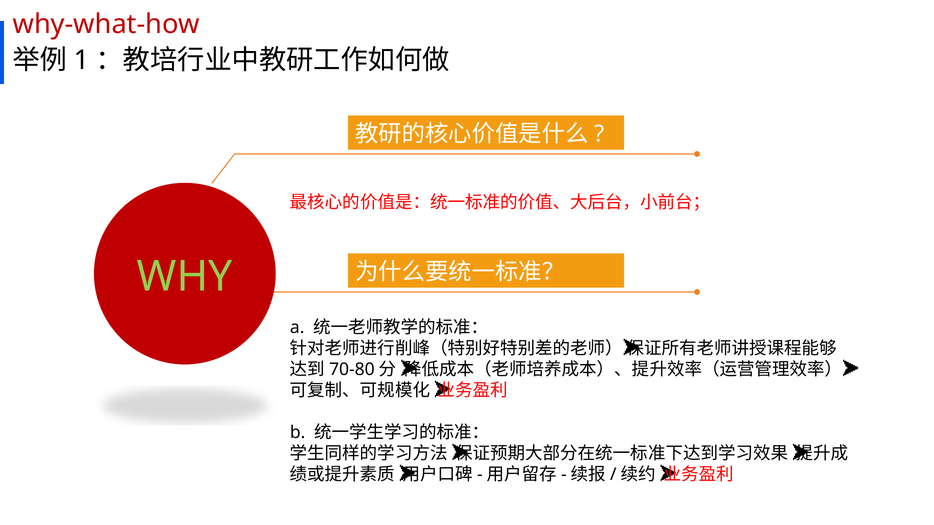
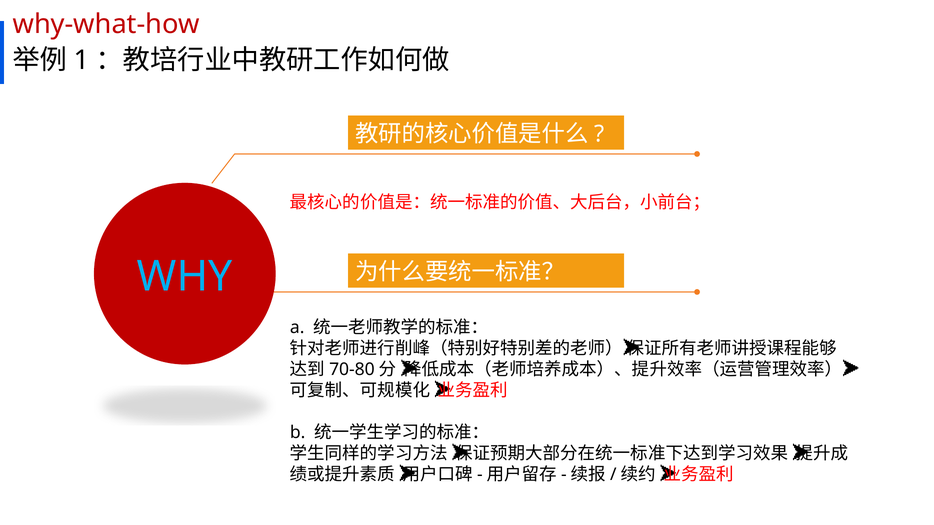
WHY colour: light green -> light blue (185, 277)
